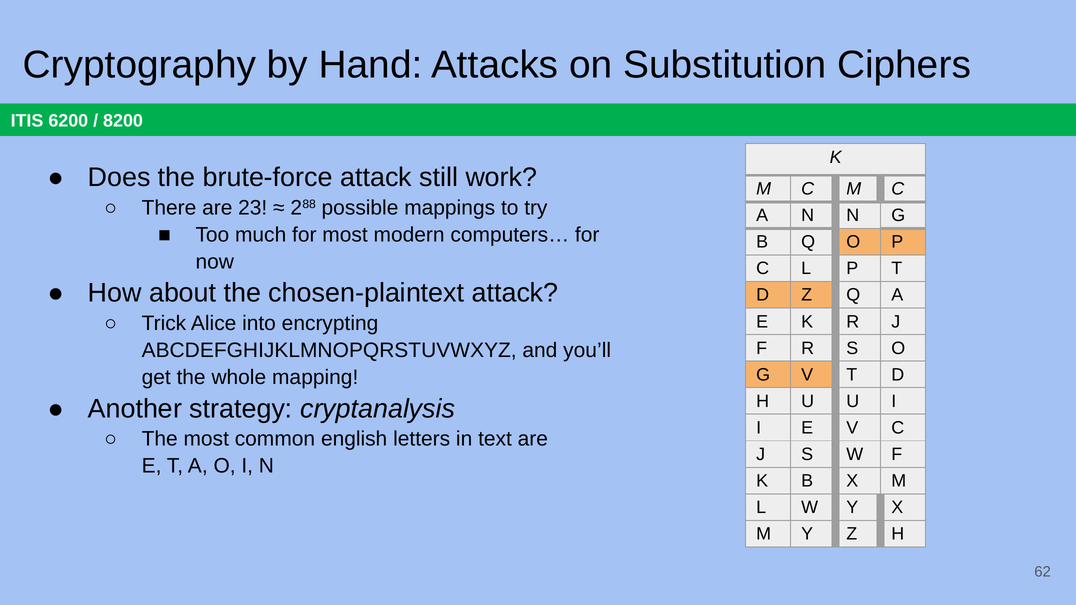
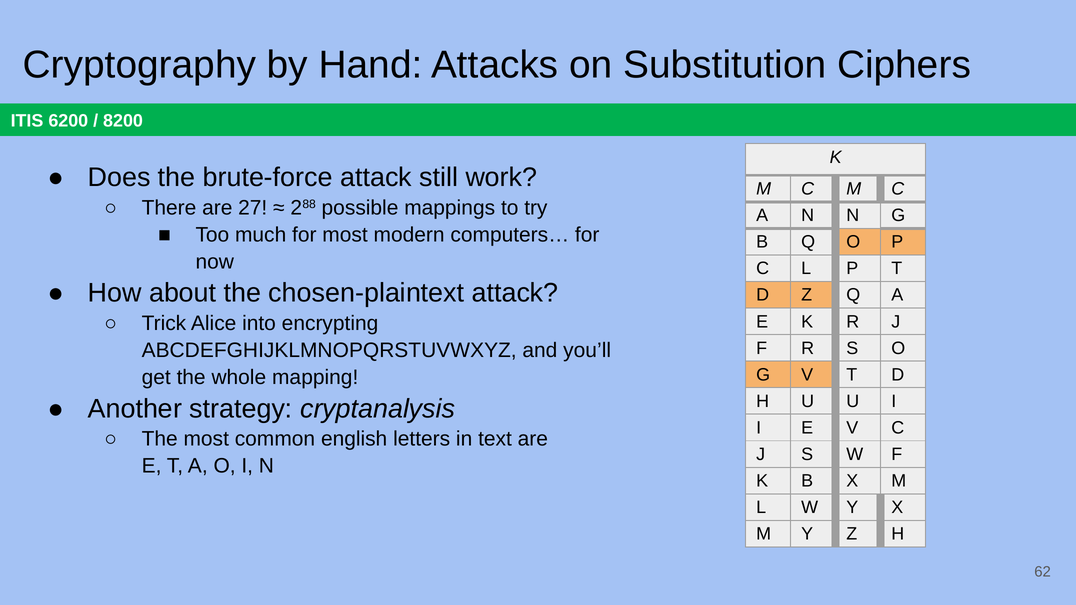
23: 23 -> 27 (253, 208)
